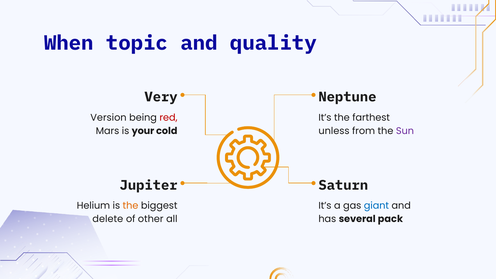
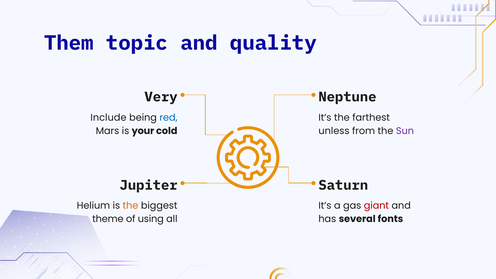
When: When -> Them (69, 43)
Version: Version -> Include (108, 118)
red colour: red -> blue (168, 118)
giant colour: blue -> red (376, 206)
delete: delete -> theme (108, 219)
other: other -> using (151, 219)
pack: pack -> fonts (390, 219)
